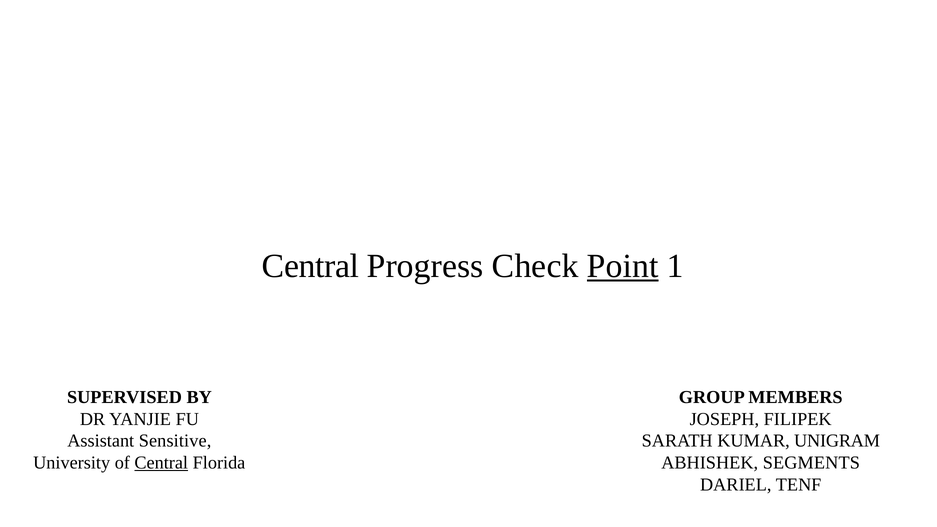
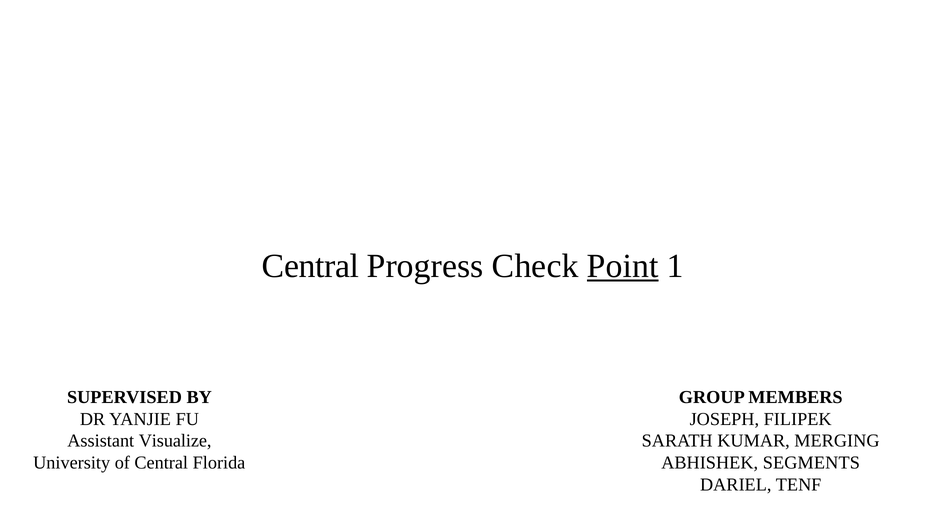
Sensitive: Sensitive -> Visualize (175, 441)
UNIGRAM: UNIGRAM -> MERGING (837, 441)
Central underline: present -> none (161, 463)
